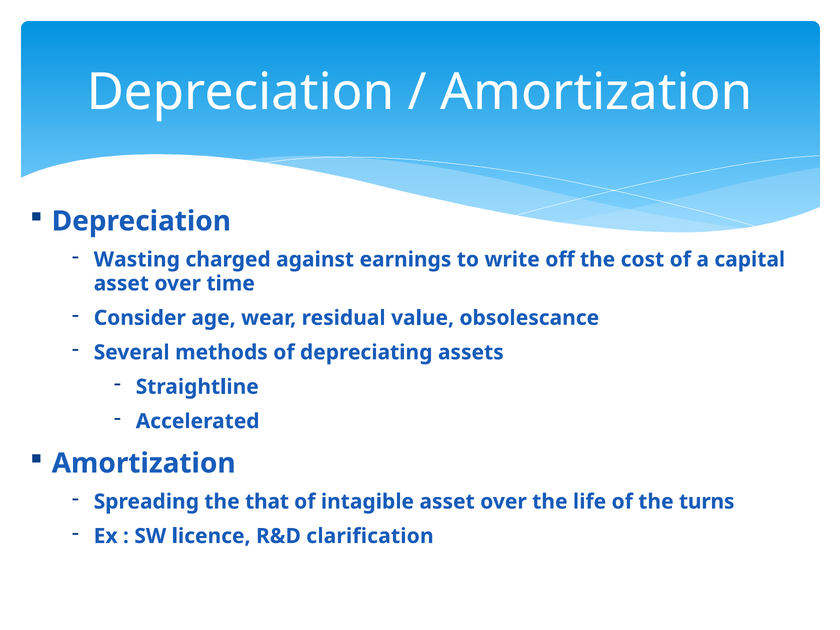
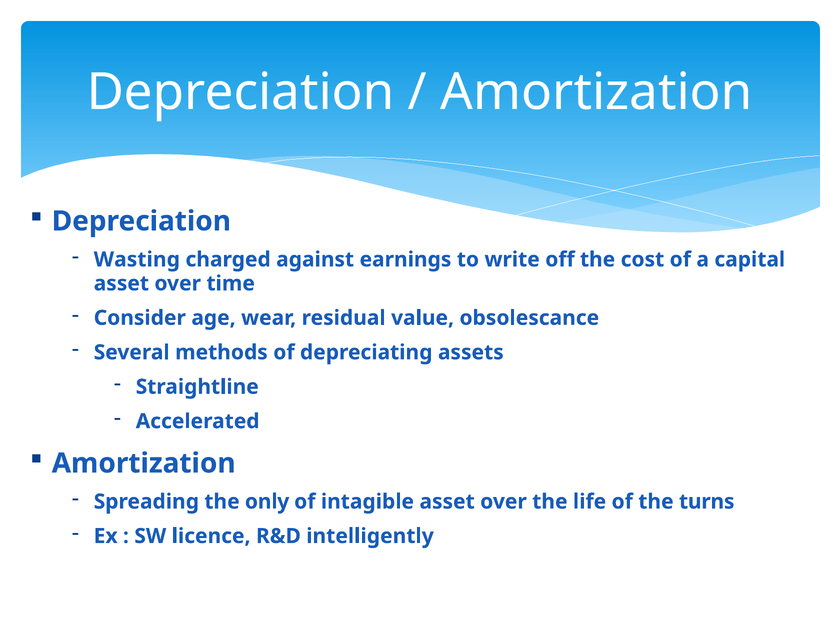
that: that -> only (267, 502)
clarification: clarification -> intelligently (370, 536)
